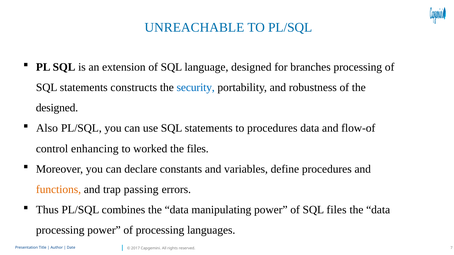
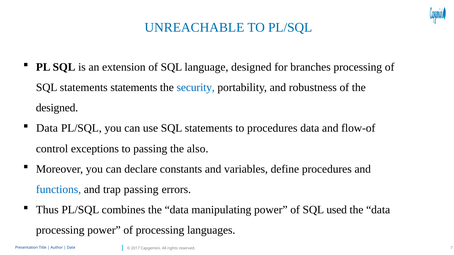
statements constructs: constructs -> statements (134, 88)
Also: Also -> Data (47, 128)
enhancing: enhancing -> exceptions (95, 149)
to worked: worked -> passing (150, 149)
the files: files -> also (198, 149)
functions colour: orange -> blue (59, 190)
SQL files: files -> used (337, 210)
